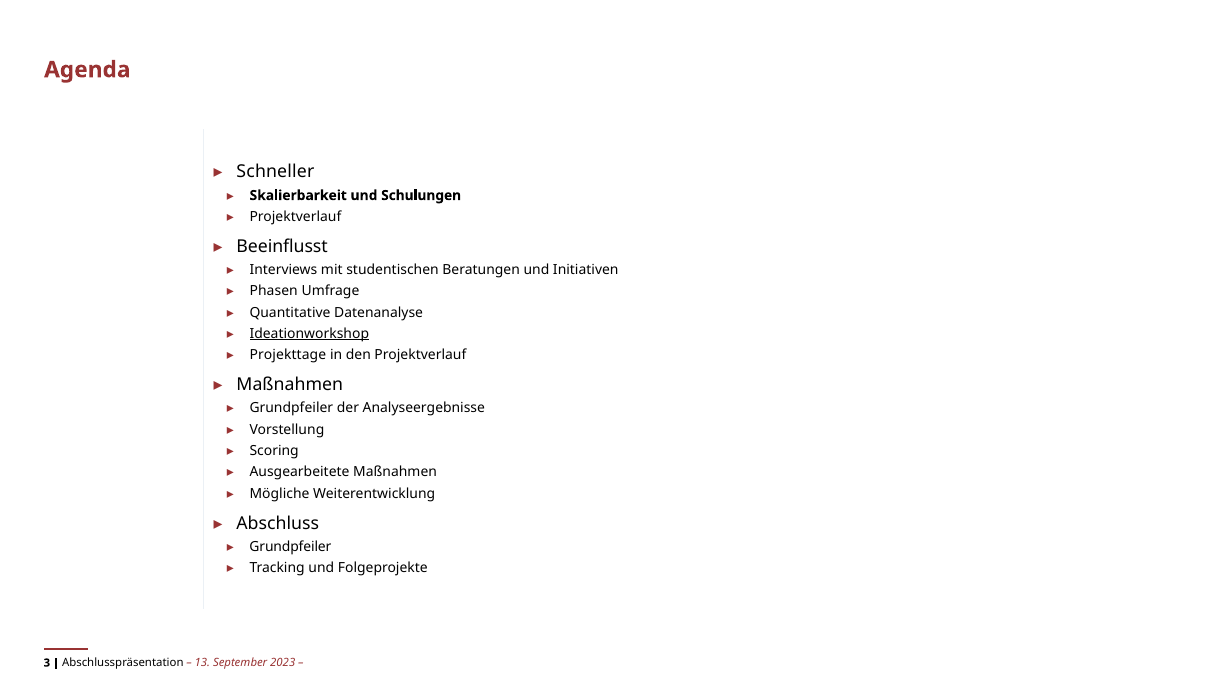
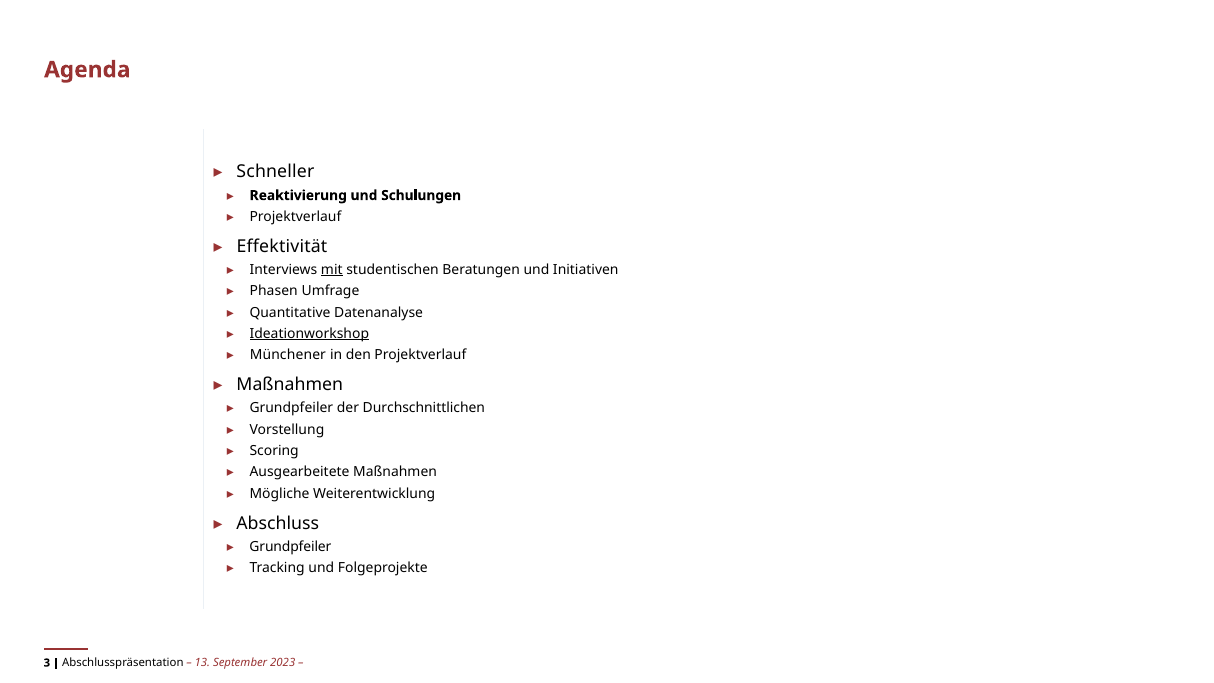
Skalierbarkeit: Skalierbarkeit -> Reaktivierung (298, 195)
Beeinflusst: Beeinflusst -> Effektivität (282, 246)
mit underline: none -> present (332, 270)
Projekttage: Projekttage -> Münchener (288, 355)
Analyseergebnisse: Analyseergebnisse -> Durchschnittlichen (424, 408)
